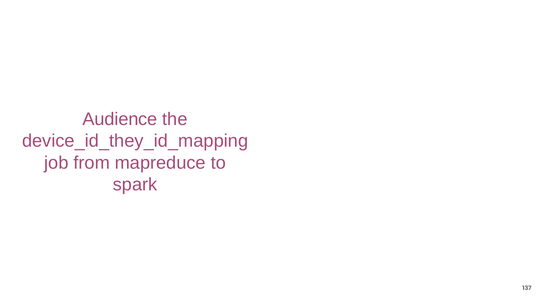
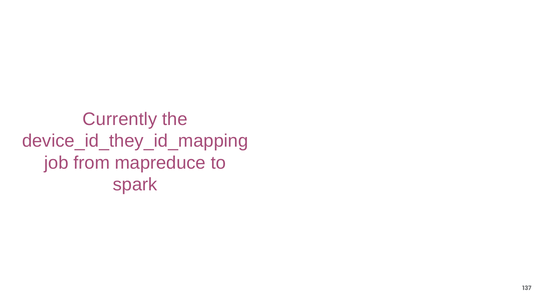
Audience: Audience -> Currently (120, 119)
